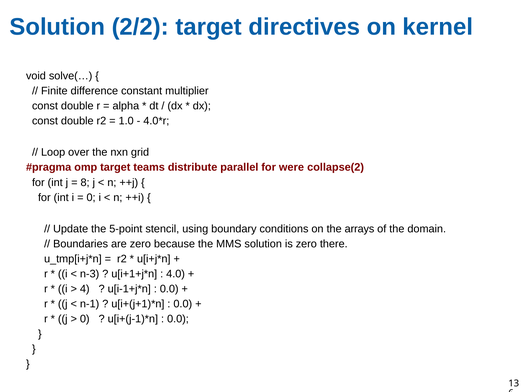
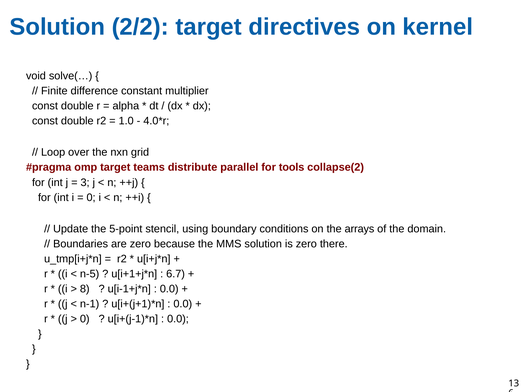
were: were -> tools (292, 167)
8: 8 -> 3 (85, 182)
n-3: n-3 -> n-5 (90, 274)
4.0: 4.0 -> 6.7 (176, 274)
4: 4 -> 8 (85, 289)
